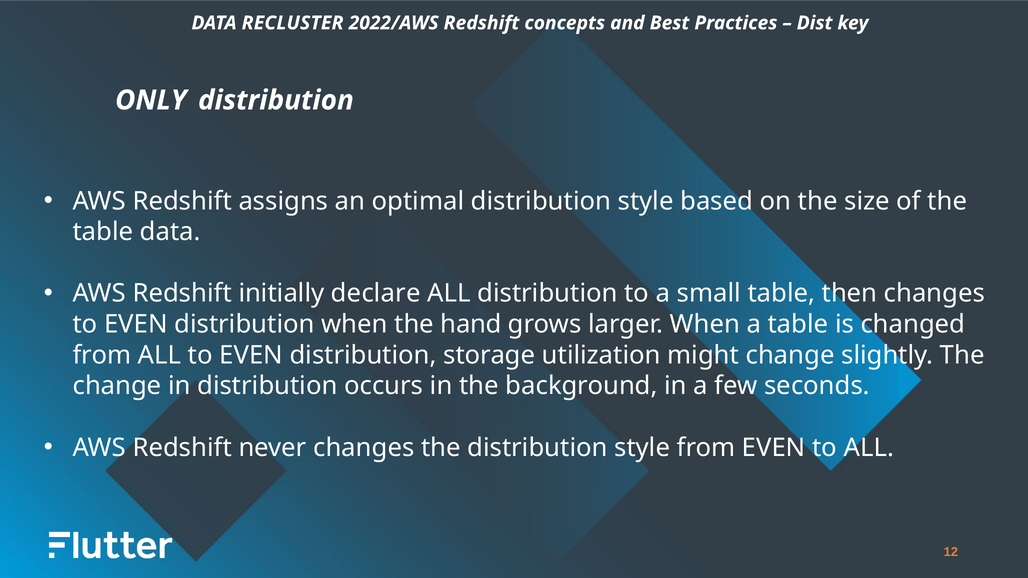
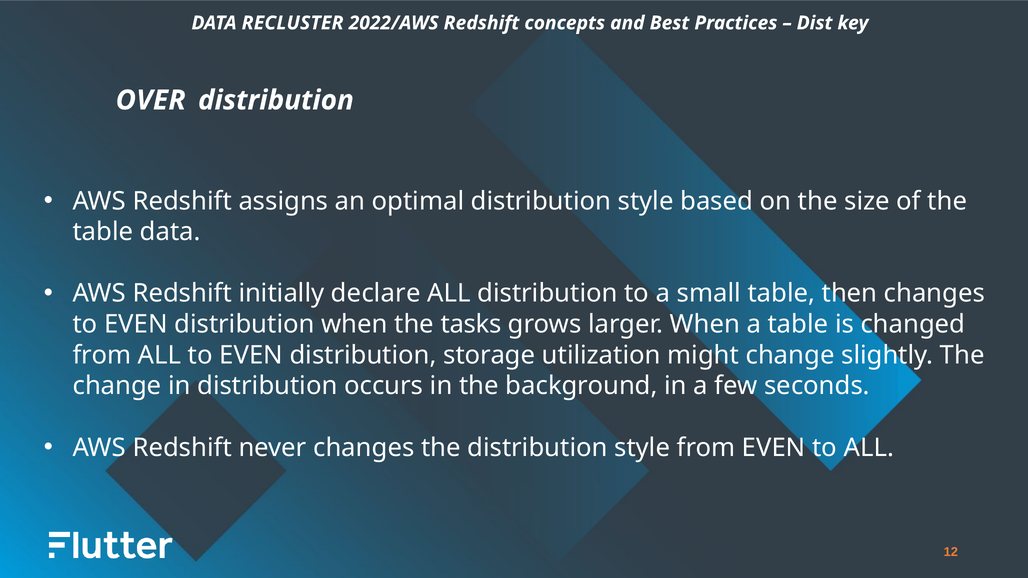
ONLY: ONLY -> OVER (151, 100)
hand: hand -> tasks (471, 324)
